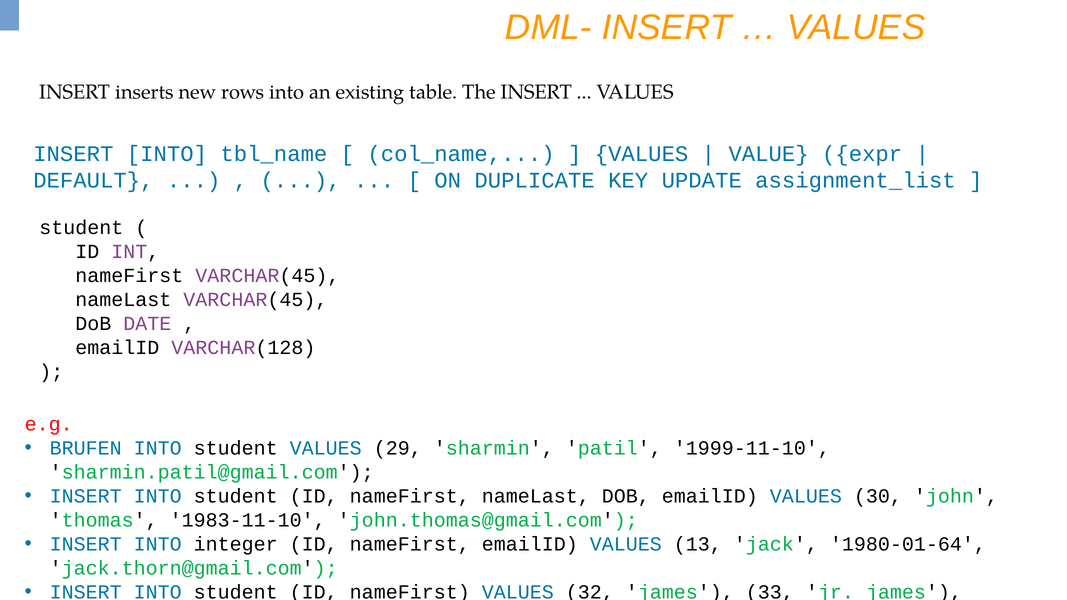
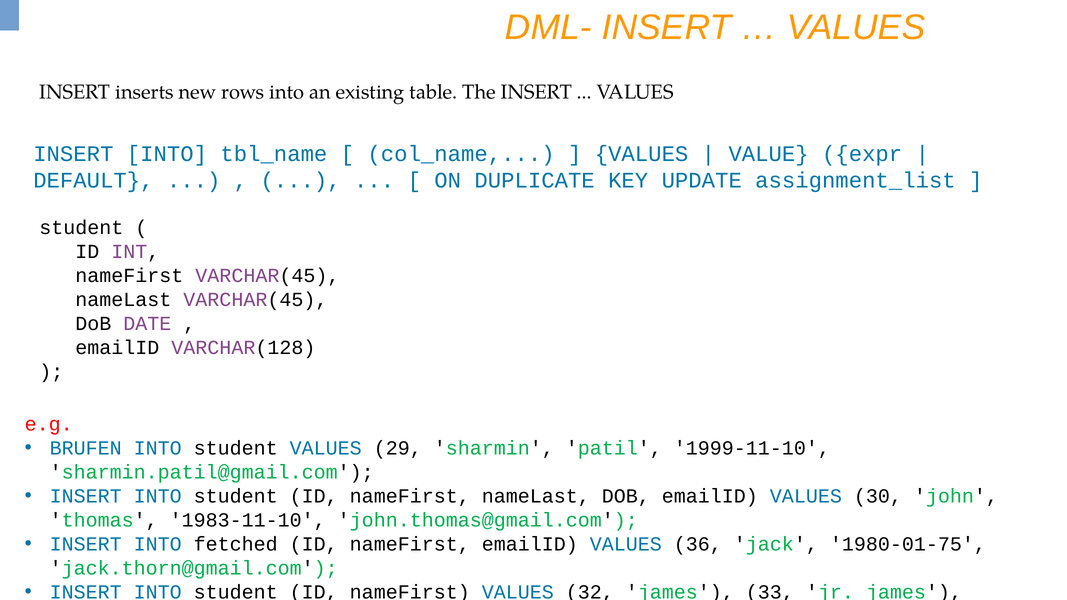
integer: integer -> fetched (236, 545)
13: 13 -> 36 (698, 545)
1980-01-64: 1980-01-64 -> 1980-01-75 (908, 545)
